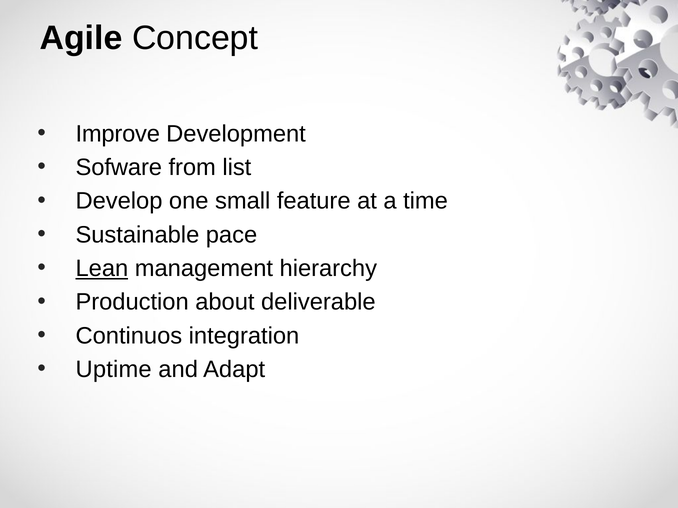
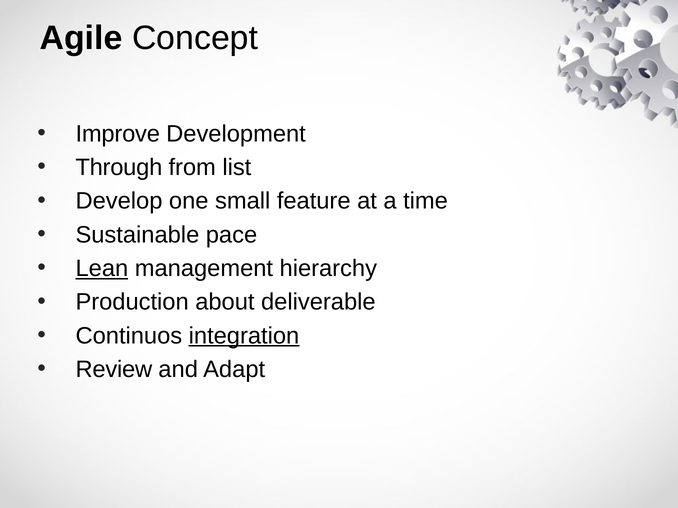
Sofware: Sofware -> Through (119, 168)
integration underline: none -> present (244, 336)
Uptime: Uptime -> Review (114, 370)
